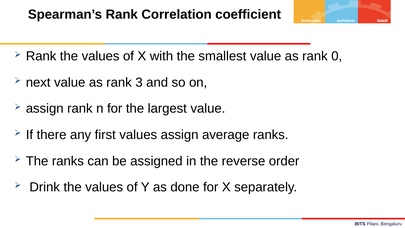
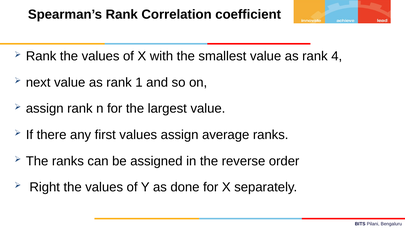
0: 0 -> 4 (337, 56)
3: 3 -> 1 (139, 82)
Drink: Drink -> Right (45, 187)
